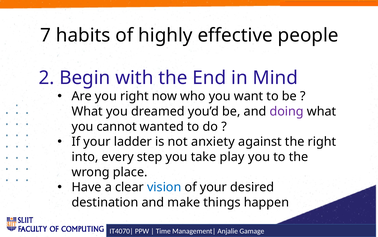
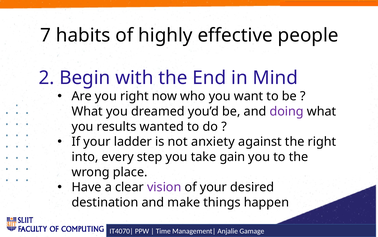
cannot: cannot -> results (117, 126)
play: play -> gain (232, 156)
vision colour: blue -> purple (164, 187)
